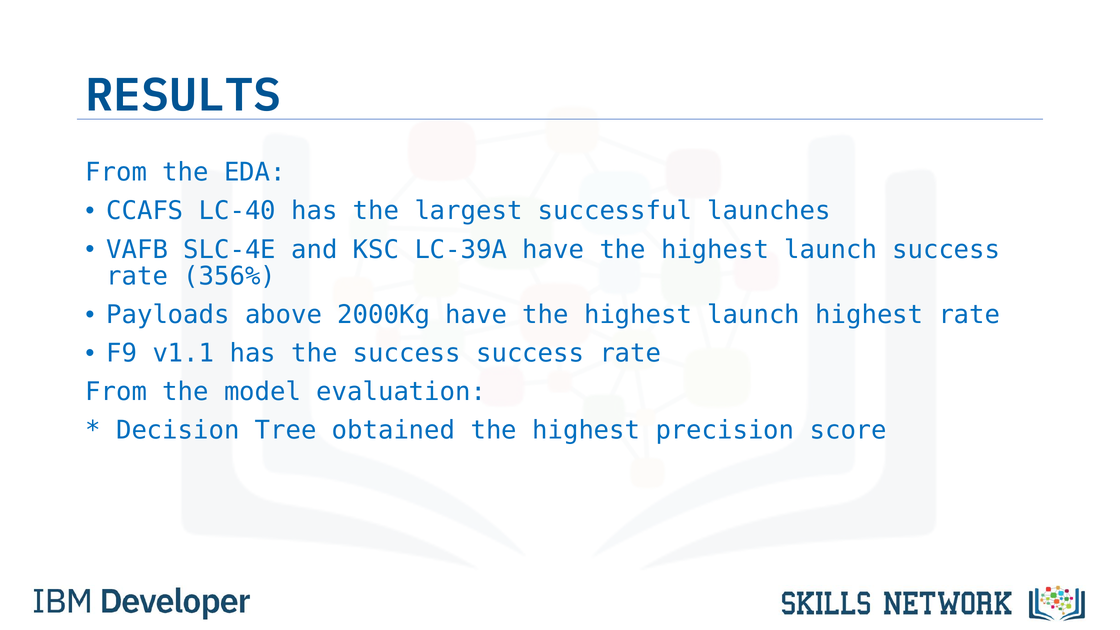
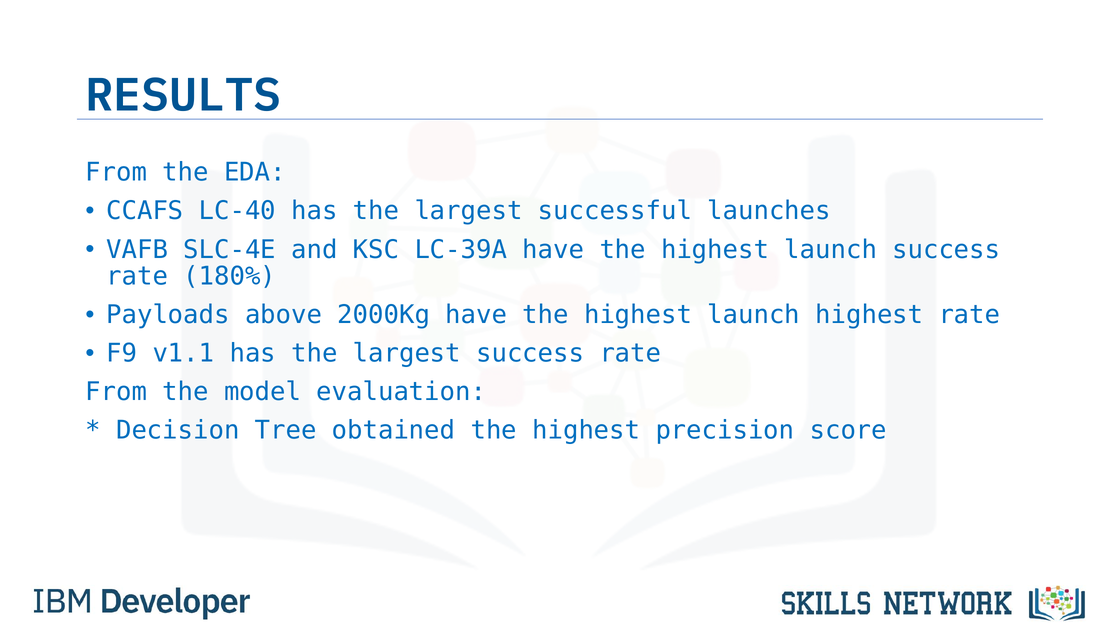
356%: 356% -> 180% (230, 276)
v1.1 has the success: success -> largest (407, 353)
